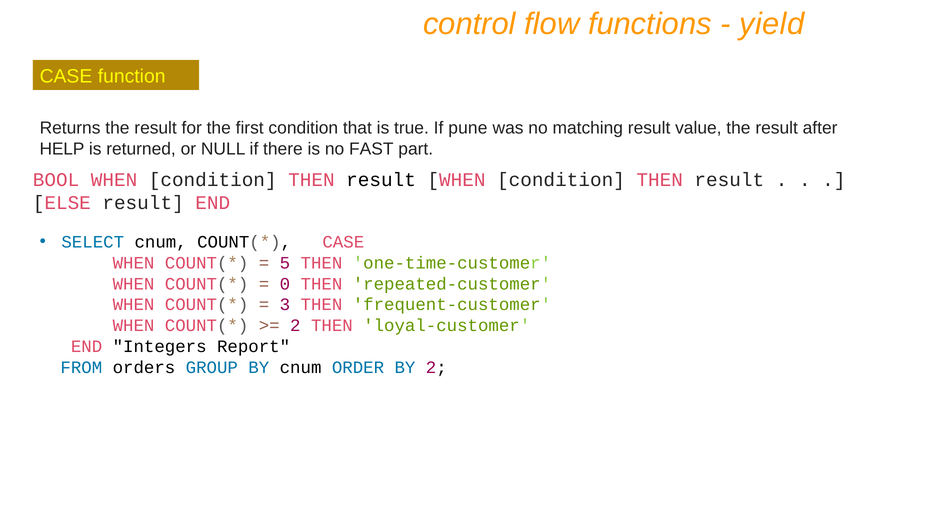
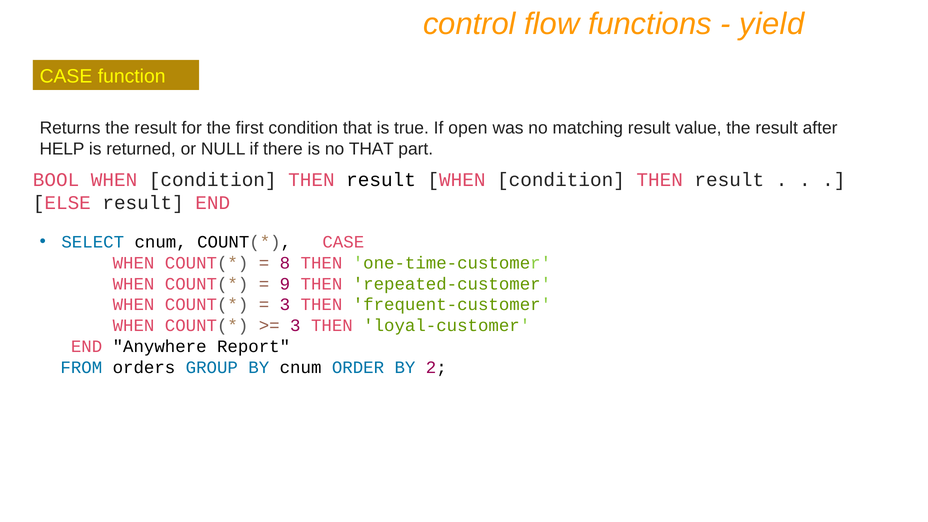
pune: pune -> open (468, 128)
no FAST: FAST -> THAT (371, 149)
5: 5 -> 8 (285, 263)
0: 0 -> 9 (285, 284)
2: 2 -> 3 (295, 326)
Integers: Integers -> Anywhere (160, 346)
